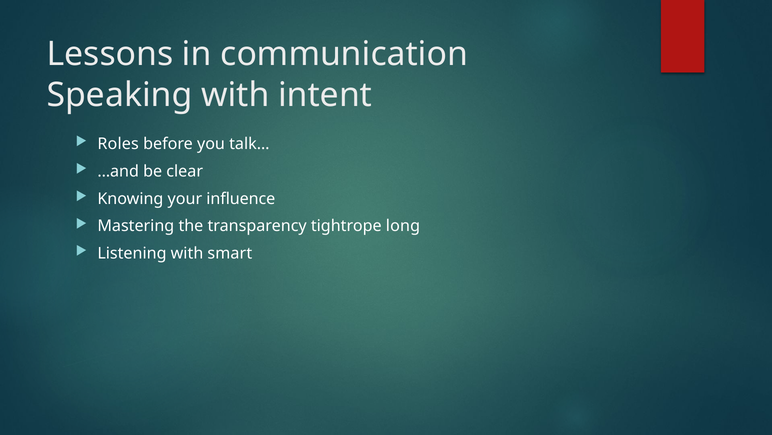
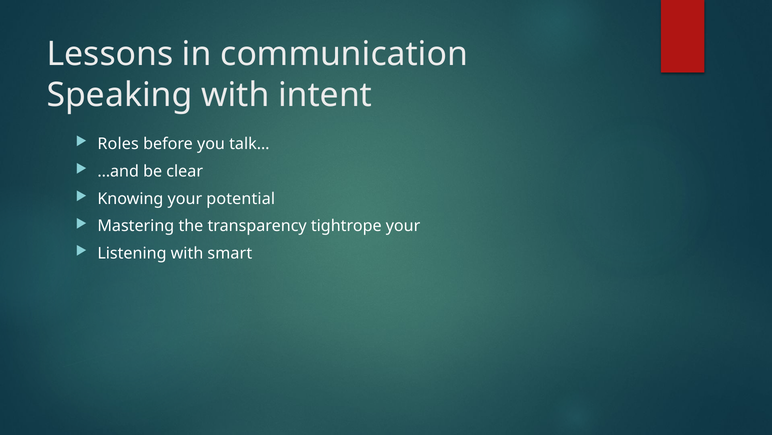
influence: influence -> potential (241, 198)
tightrope long: long -> your (403, 226)
